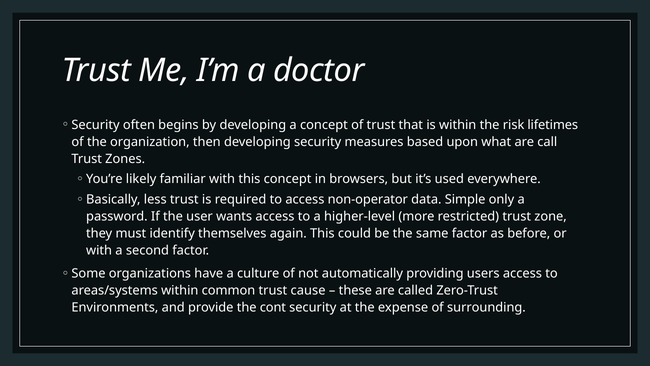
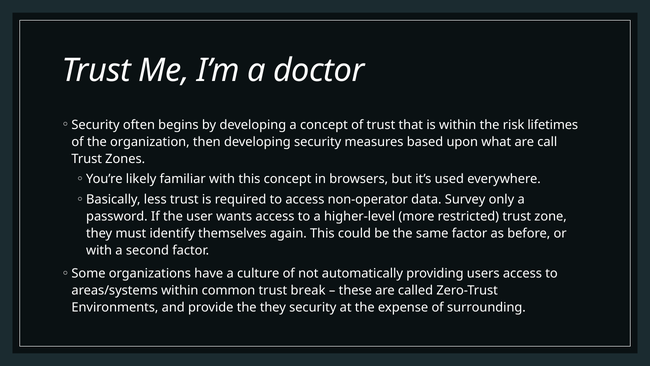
Simple: Simple -> Survey (465, 199)
cause: cause -> break (308, 290)
the cont: cont -> they (273, 307)
